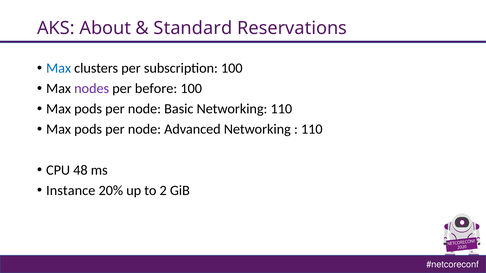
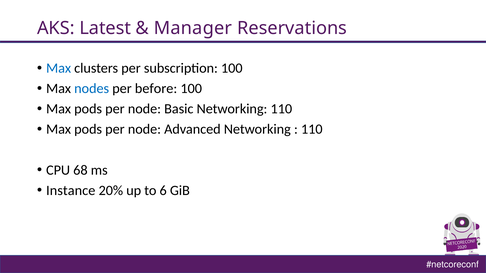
About: About -> Latest (105, 28)
Standard: Standard -> Manager (193, 28)
nodes colour: purple -> blue (92, 89)
48: 48 -> 68 (80, 170)
2: 2 -> 6 (163, 191)
